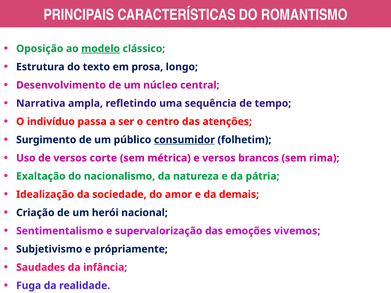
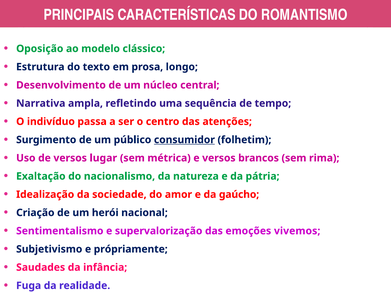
modelo underline: present -> none (101, 49)
corte: corte -> lugar (103, 158)
demais: demais -> gaúcho (239, 195)
